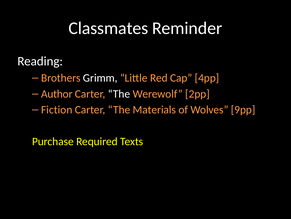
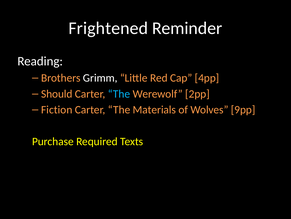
Classmates: Classmates -> Frightened (108, 28)
Author: Author -> Should (57, 94)
The colour: white -> light blue (119, 94)
